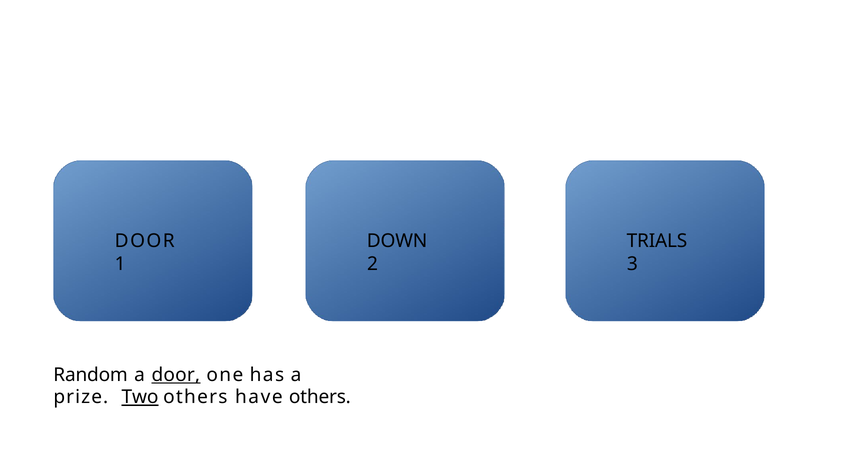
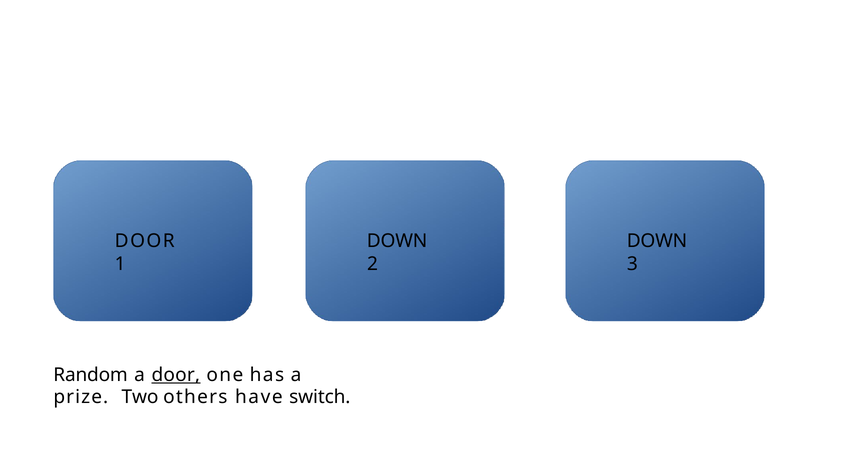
TRIALS: TRIALS -> DOWN (657, 241)
Two underline: present -> none (140, 397)
have others: others -> switch (320, 397)
